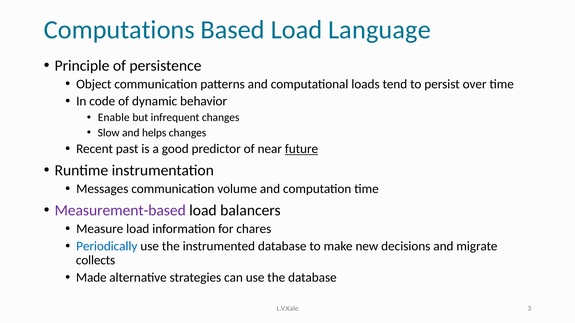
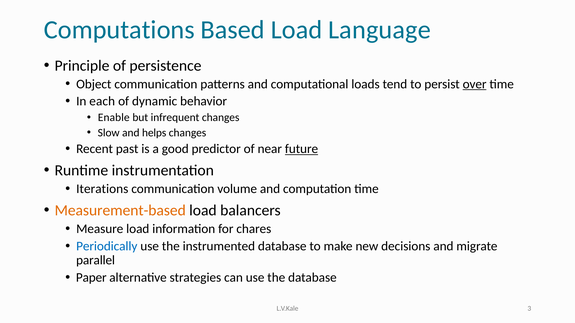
over underline: none -> present (475, 84)
code: code -> each (102, 101)
Messages: Messages -> Iterations (102, 189)
Measurement-based colour: purple -> orange (120, 211)
collects: collects -> parallel (96, 261)
Made: Made -> Paper (91, 278)
